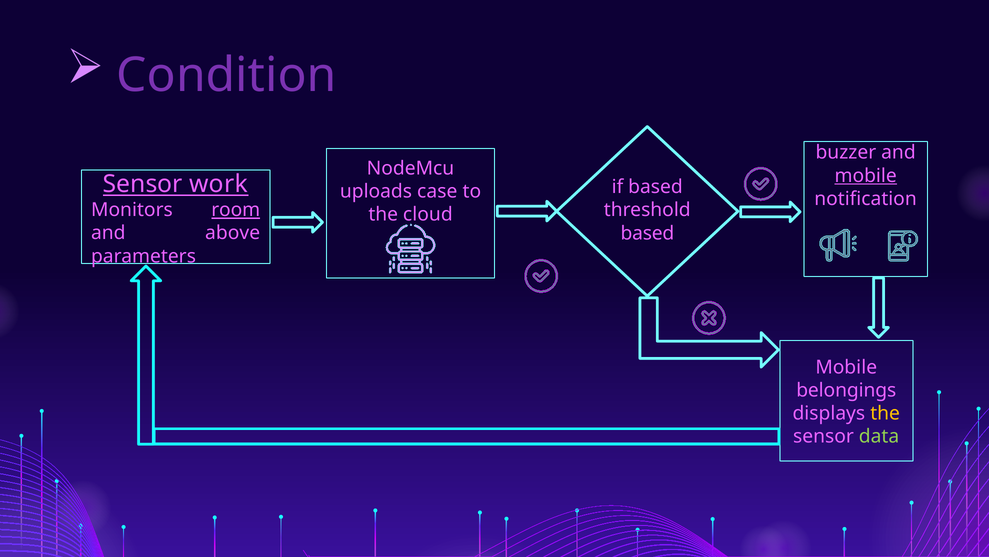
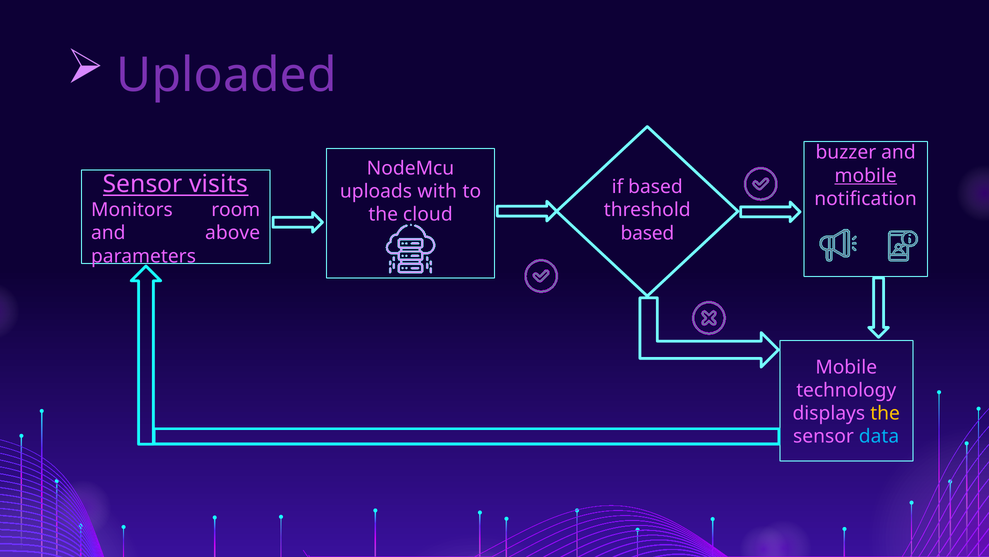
Condition: Condition -> Uploaded (227, 75)
work: work -> visits (219, 184)
case: case -> with (437, 191)
room underline: present -> none (236, 210)
belongings: belongings -> technology (846, 390)
data colour: light green -> light blue (879, 436)
